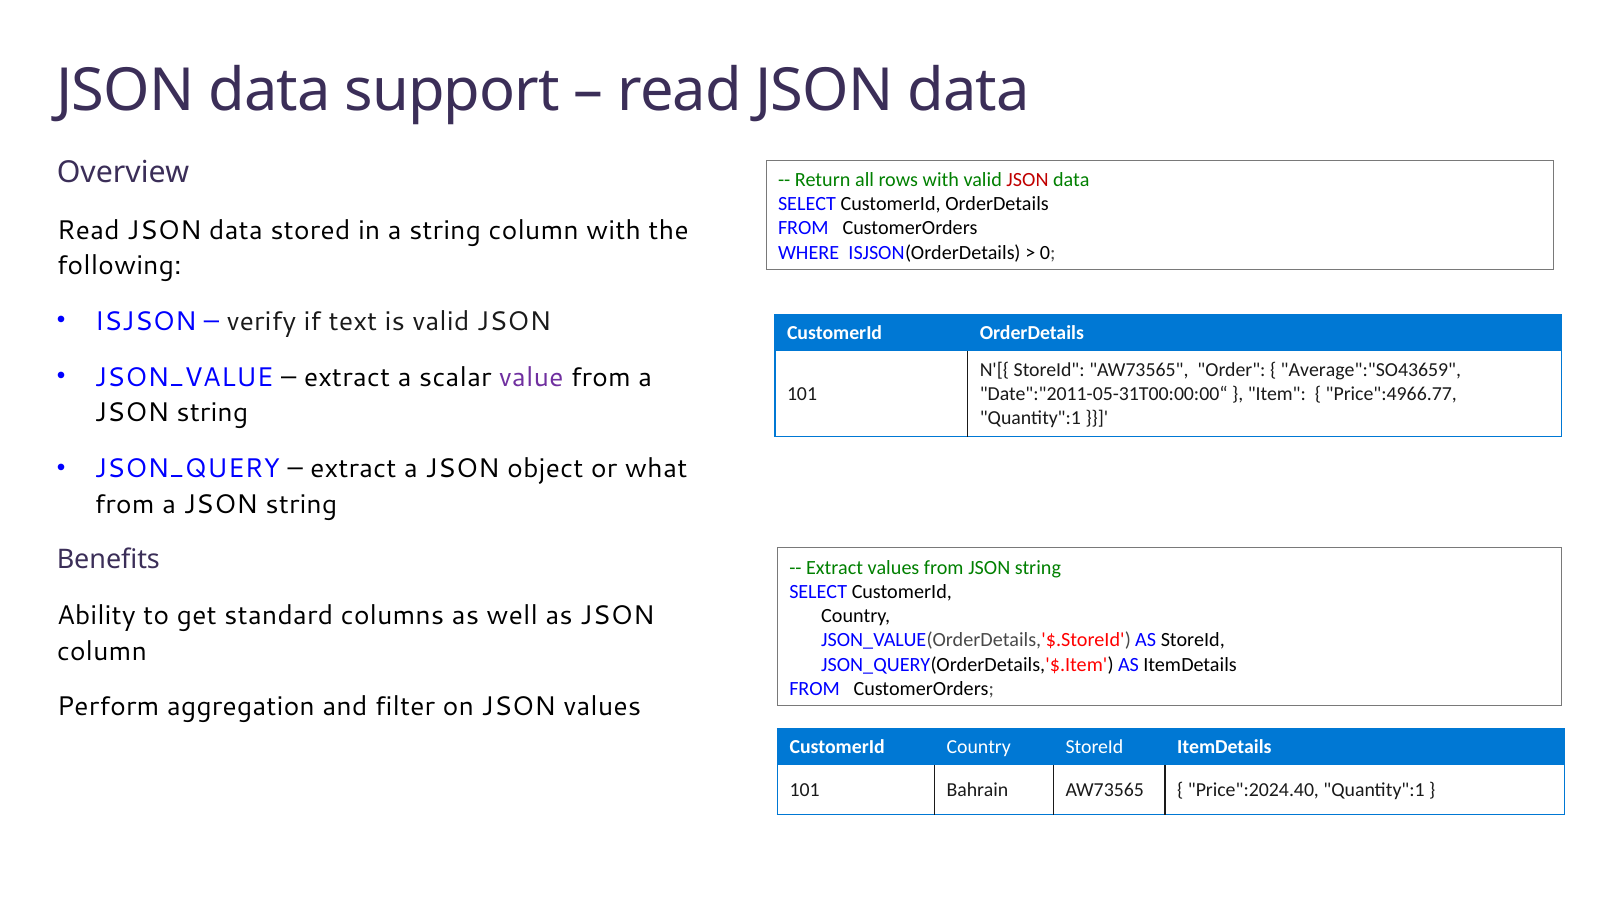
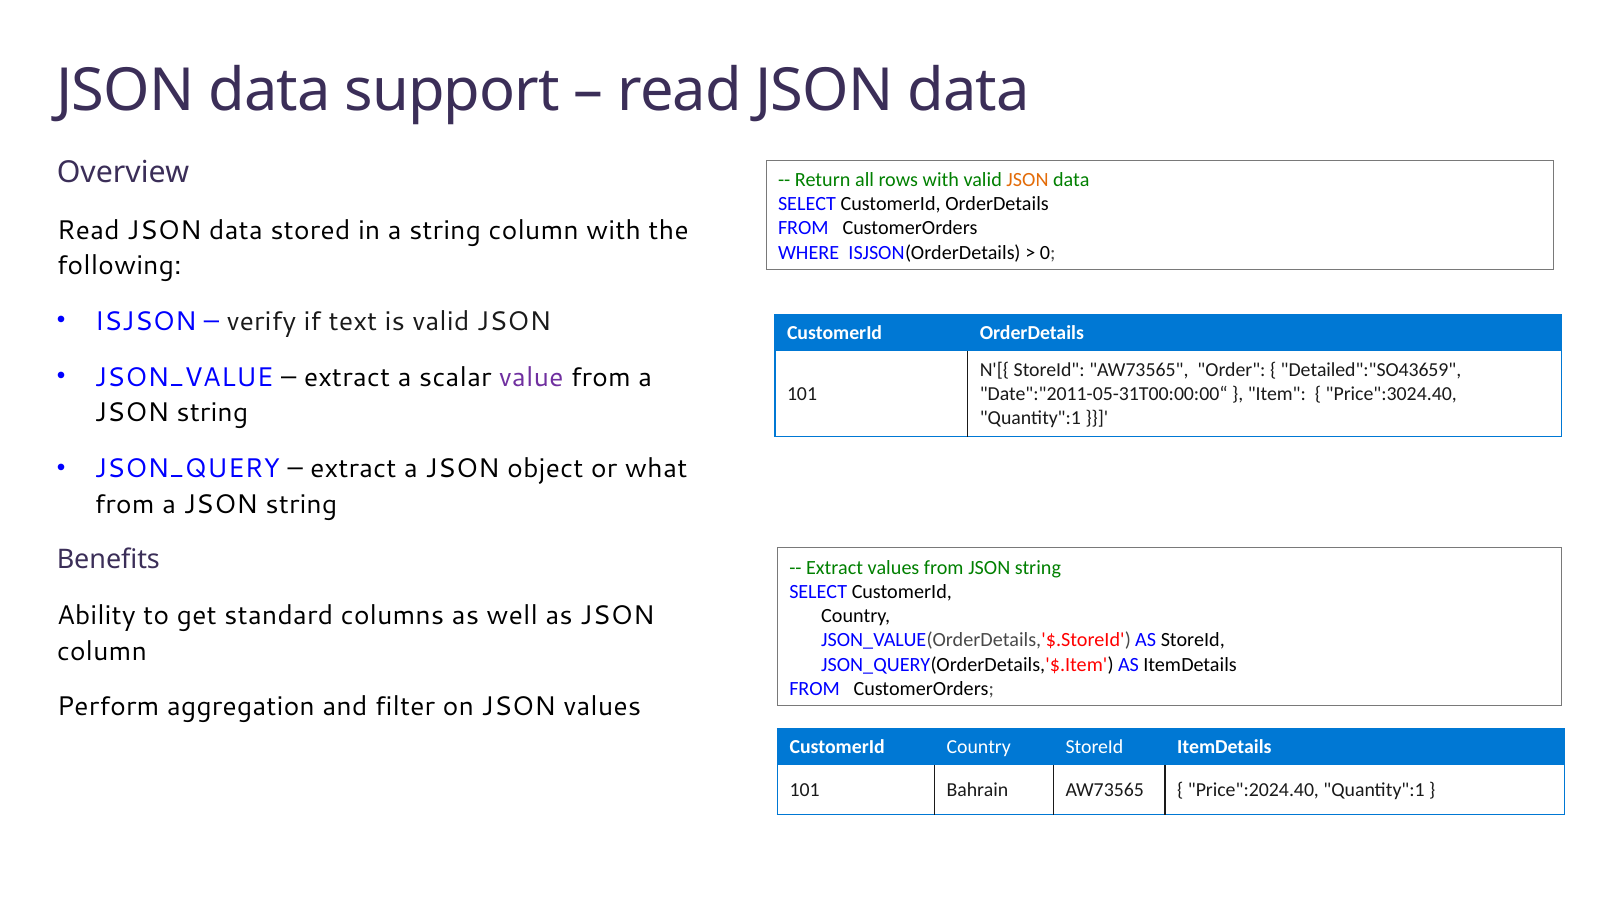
JSON colour: red -> orange (1028, 180)
Average":"SO43659: Average":"SO43659 -> Detailed":"SO43659 (1371, 370)
Price":4966.77: Price":4966.77 -> Price":3024.40 (1391, 394)
